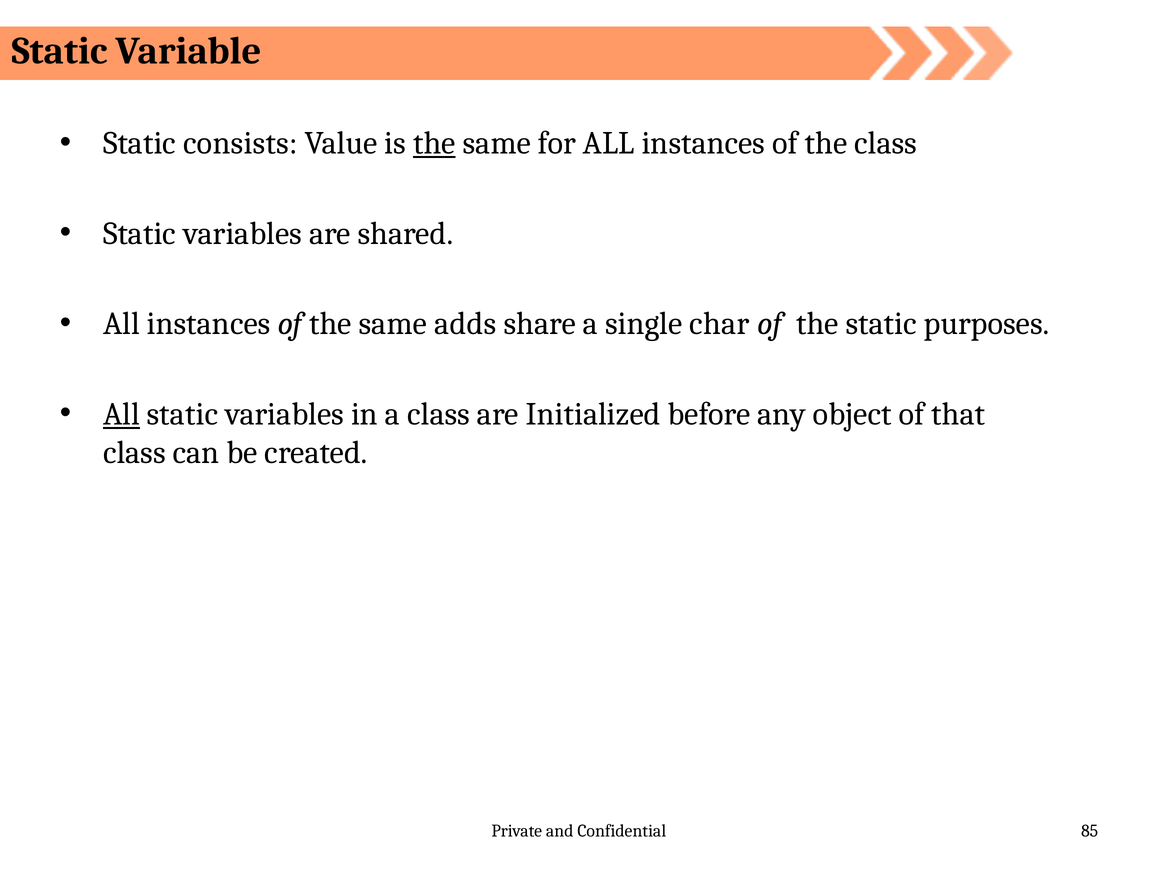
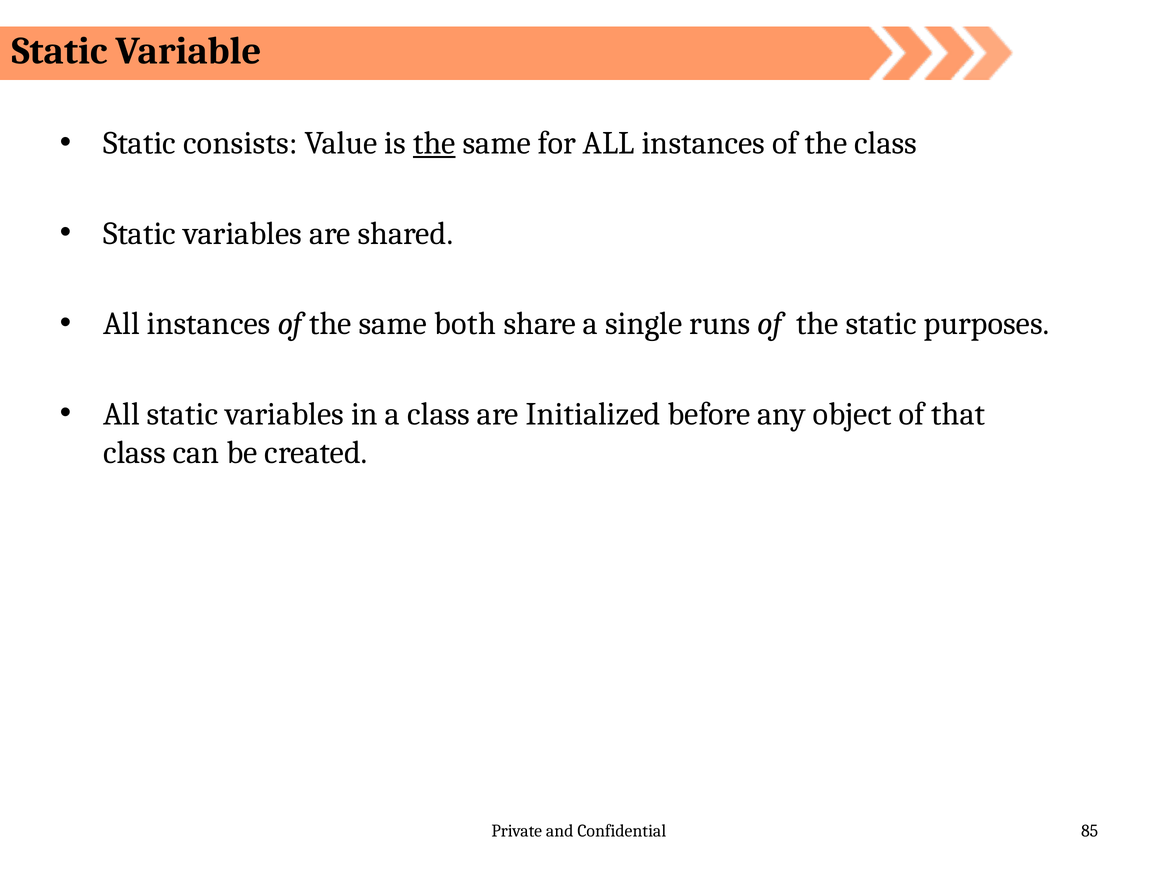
adds: adds -> both (465, 324)
char: char -> runs (720, 324)
All underline: present -> none (121, 414)
